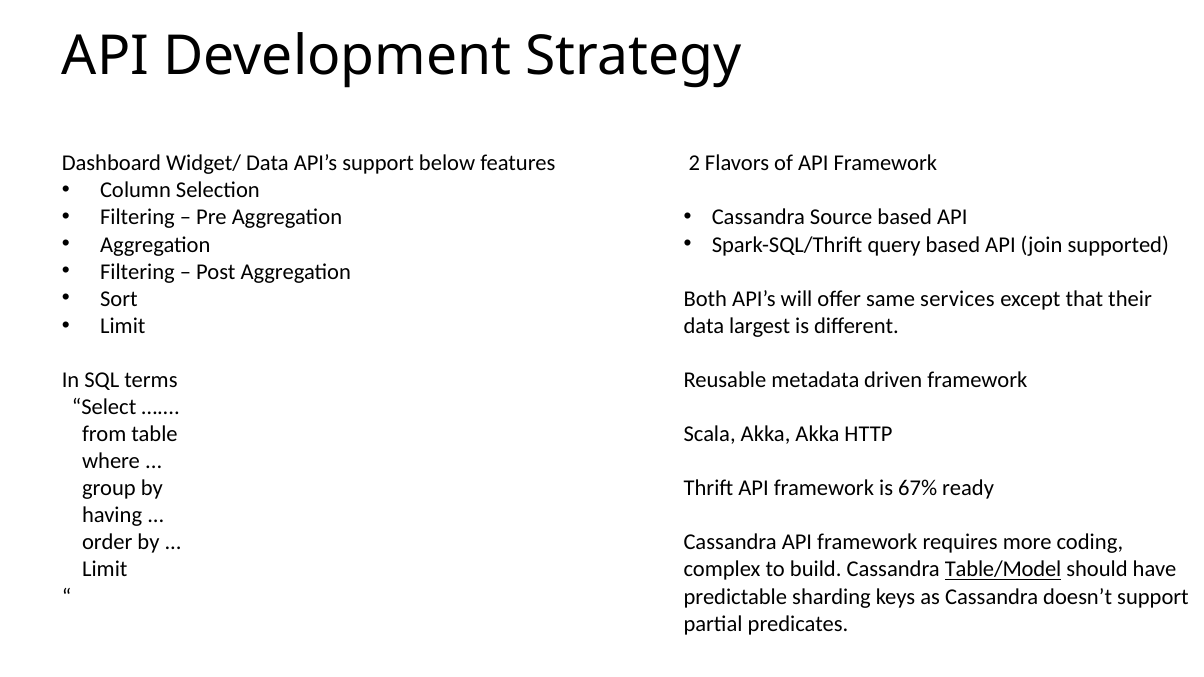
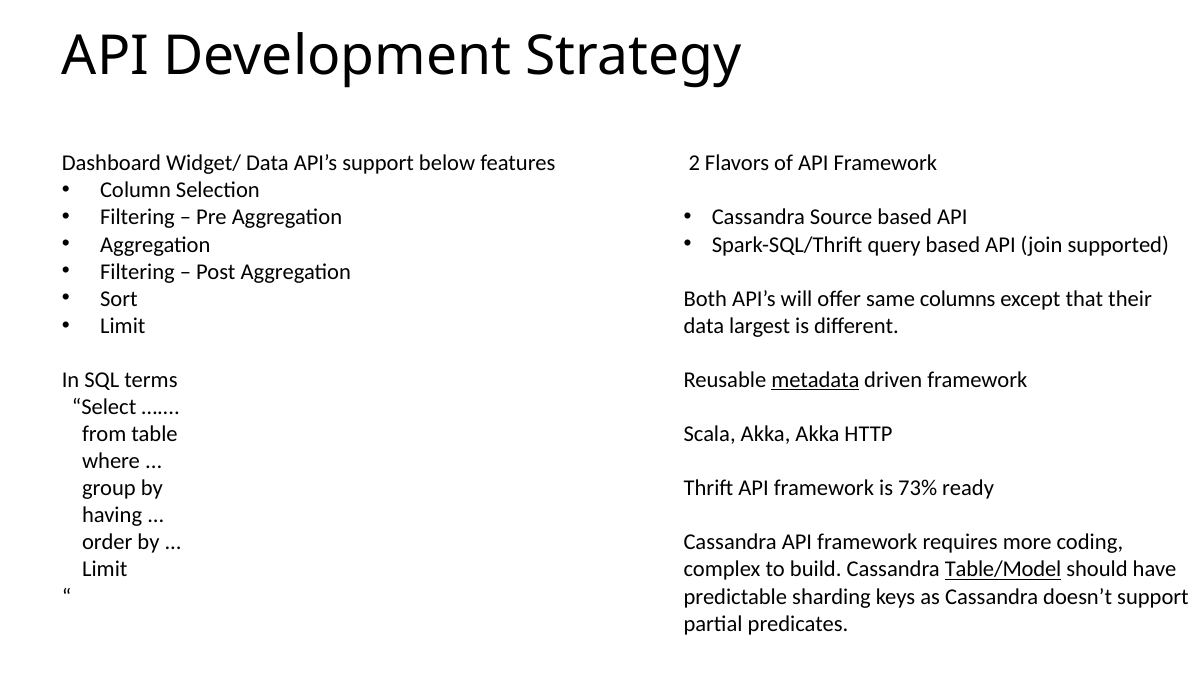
services: services -> columns (958, 299)
metadata underline: none -> present (815, 380)
67%: 67% -> 73% (918, 488)
